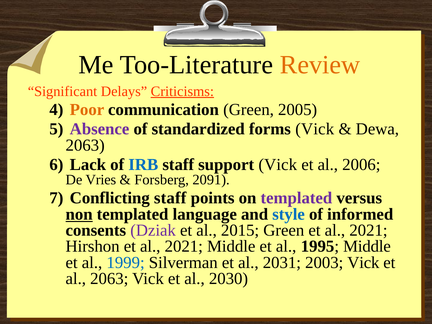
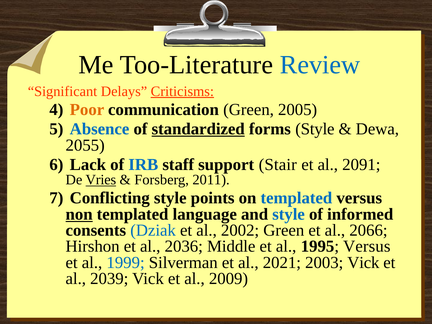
Review colour: orange -> blue (320, 65)
Absence colour: purple -> blue (100, 129)
standardized underline: none -> present (198, 129)
forms Vick: Vick -> Style (315, 129)
2063: 2063 -> 2055 (85, 145)
support Vick: Vick -> Stair (278, 165)
2006: 2006 -> 2091 (361, 165)
Vries underline: none -> present (101, 180)
2091: 2091 -> 2011 (211, 180)
Conflicting staff: staff -> style (170, 198)
templated colour: purple -> blue (296, 198)
Dziak colour: purple -> blue (153, 230)
2015: 2015 -> 2002 (240, 230)
Green et al 2021: 2021 -> 2066 (368, 230)
Hirshon et al 2021: 2021 -> 2036 (184, 246)
1995 Middle: Middle -> Versus (367, 246)
2031: 2031 -> 2021 (282, 263)
al 2063: 2063 -> 2039 (109, 279)
2030: 2030 -> 2009 (228, 279)
